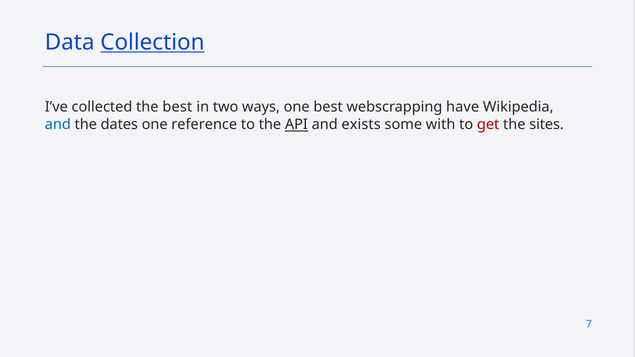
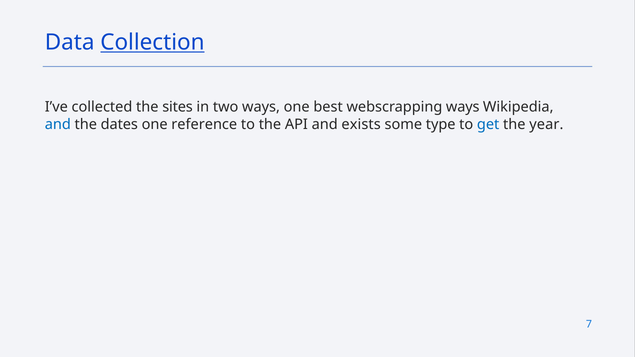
the best: best -> sites (178, 107)
webscrapping have: have -> ways (463, 107)
API underline: present -> none (296, 125)
with: with -> type (441, 125)
get colour: red -> blue (488, 125)
sites: sites -> year (546, 125)
